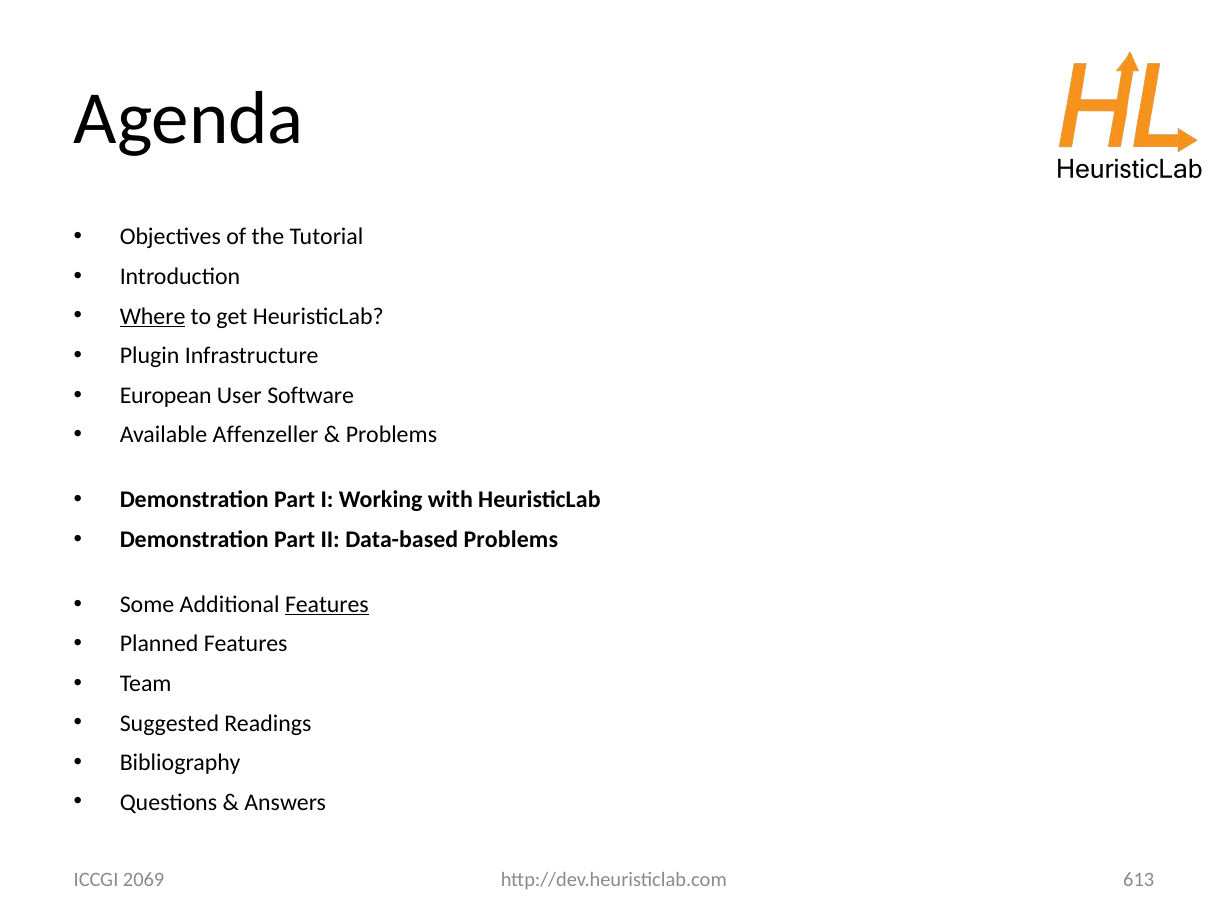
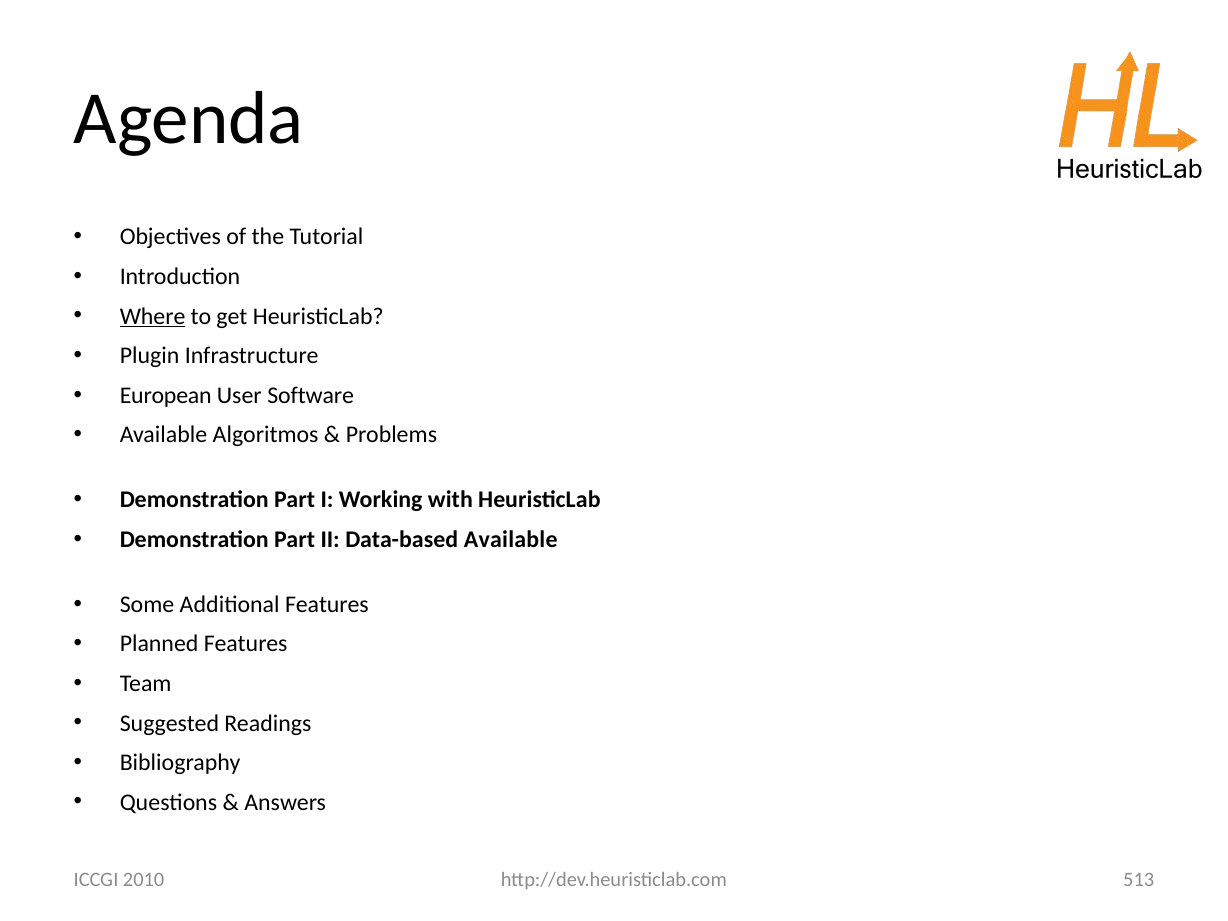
Affenzeller: Affenzeller -> Algoritmos (266, 435)
Data-based Problems: Problems -> Available (511, 539)
Features underline: present -> none (327, 604)
613: 613 -> 513 (1139, 879)
2069: 2069 -> 2010 (144, 880)
